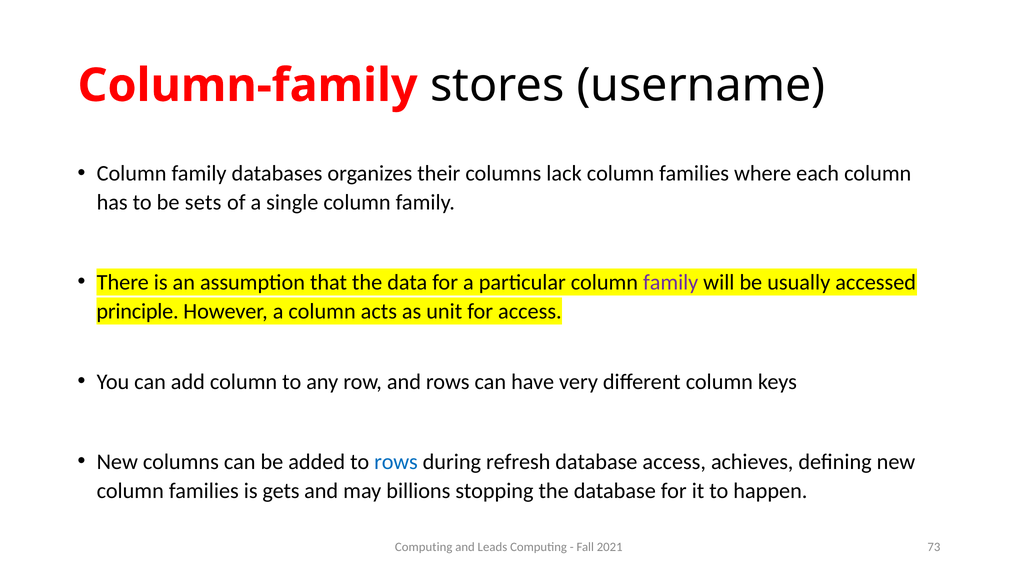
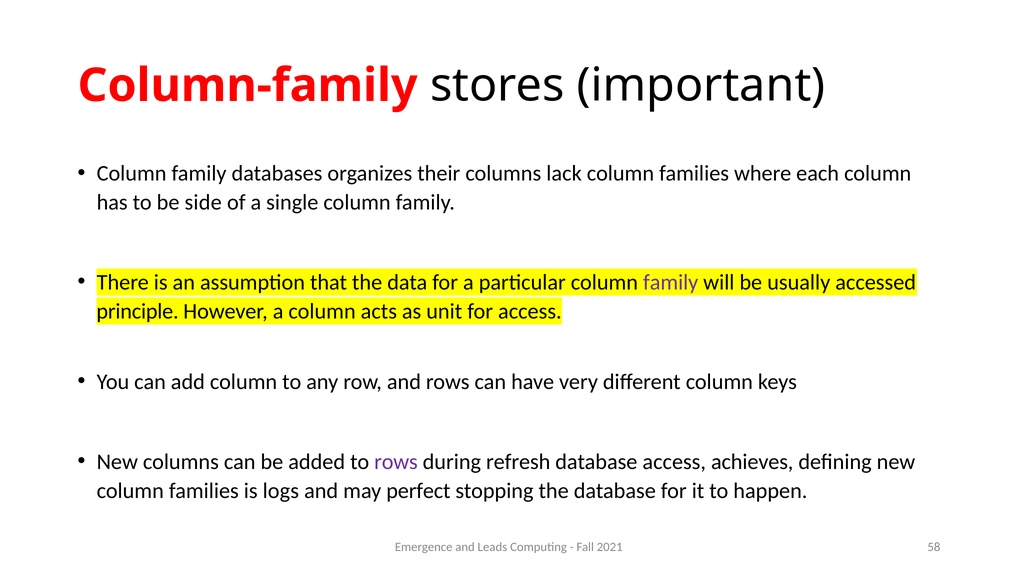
username: username -> important (701, 86)
sets: sets -> side (203, 202)
rows colour: blue -> purple (396, 462)
gets: gets -> logs (281, 490)
billions: billions -> perfect (418, 490)
Computing: Computing -> Emergence (424, 547)
73: 73 -> 58 (934, 547)
